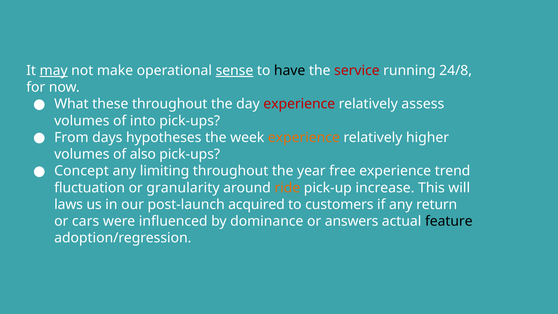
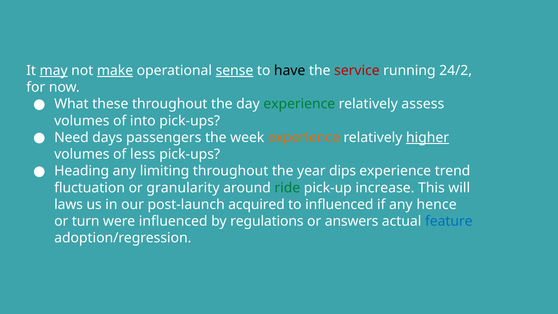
make underline: none -> present (115, 71)
24/8: 24/8 -> 24/2 (456, 71)
experience colour: red -> green (299, 104)
From: From -> Need (71, 137)
hypotheses: hypotheses -> passengers (164, 137)
higher underline: none -> present (428, 137)
also: also -> less (143, 154)
Concept: Concept -> Heading (82, 171)
free: free -> dips (343, 171)
ride colour: orange -> green (287, 188)
to customers: customers -> influenced (339, 204)
return: return -> hence (437, 204)
cars: cars -> turn (86, 221)
dominance: dominance -> regulations (267, 221)
feature colour: black -> blue (449, 221)
